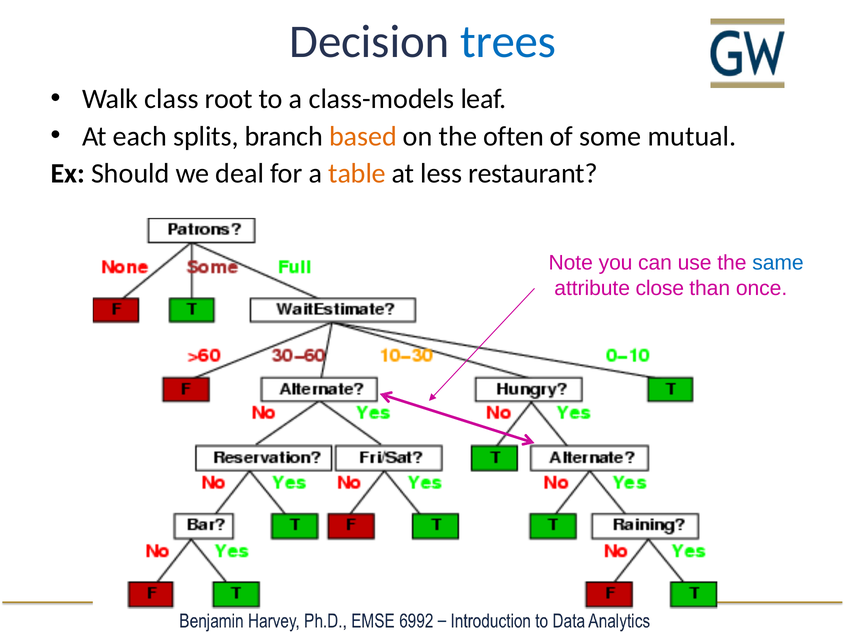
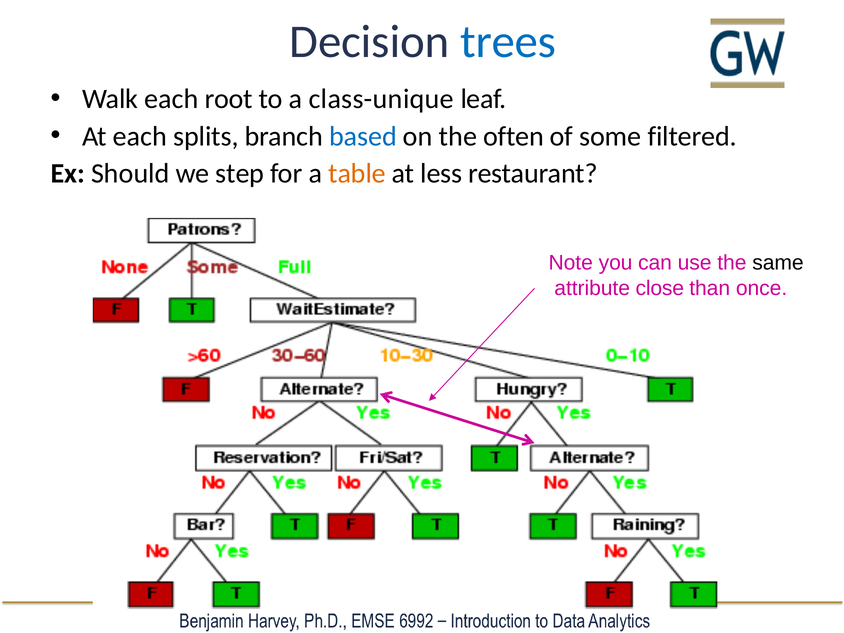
Walk class: class -> each (171, 99)
class-models: class-models -> class-unique (381, 99)
based colour: orange -> blue (363, 136)
mutual: mutual -> filtered (692, 136)
deal: deal -> step (240, 173)
same colour: blue -> black (778, 263)
